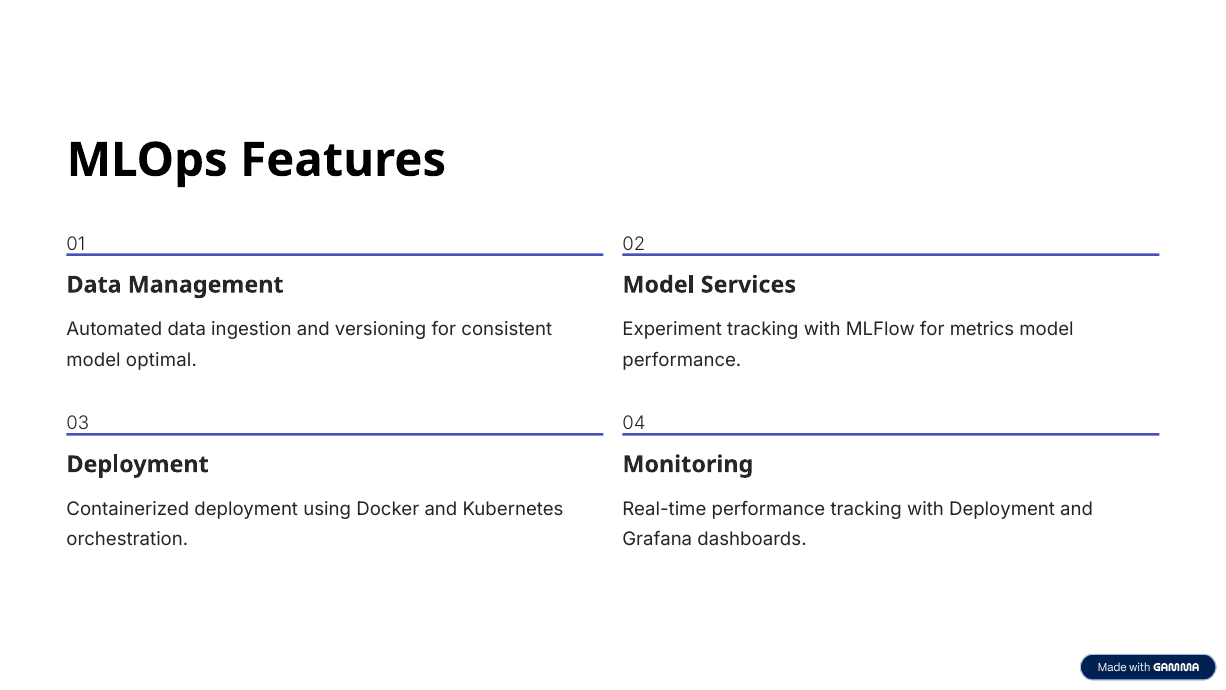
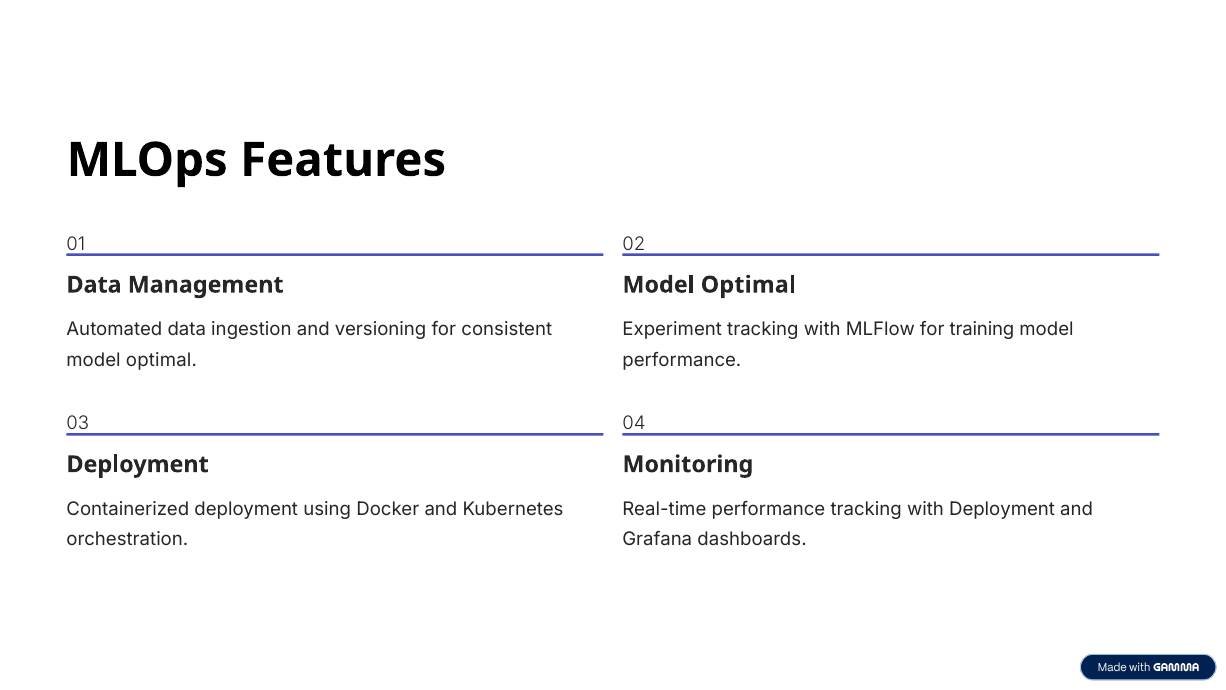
Services: Services -> Optimal (748, 285)
metrics: metrics -> training (982, 329)
